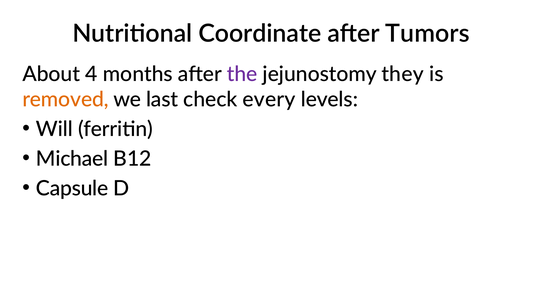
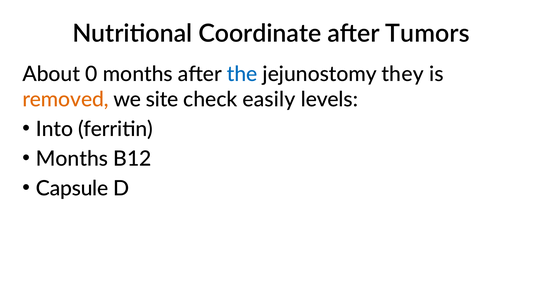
4: 4 -> 0 (91, 74)
the colour: purple -> blue (242, 74)
last: last -> site (162, 99)
every: every -> easily (269, 99)
Will: Will -> Into (55, 129)
Michael: Michael -> Months (72, 159)
